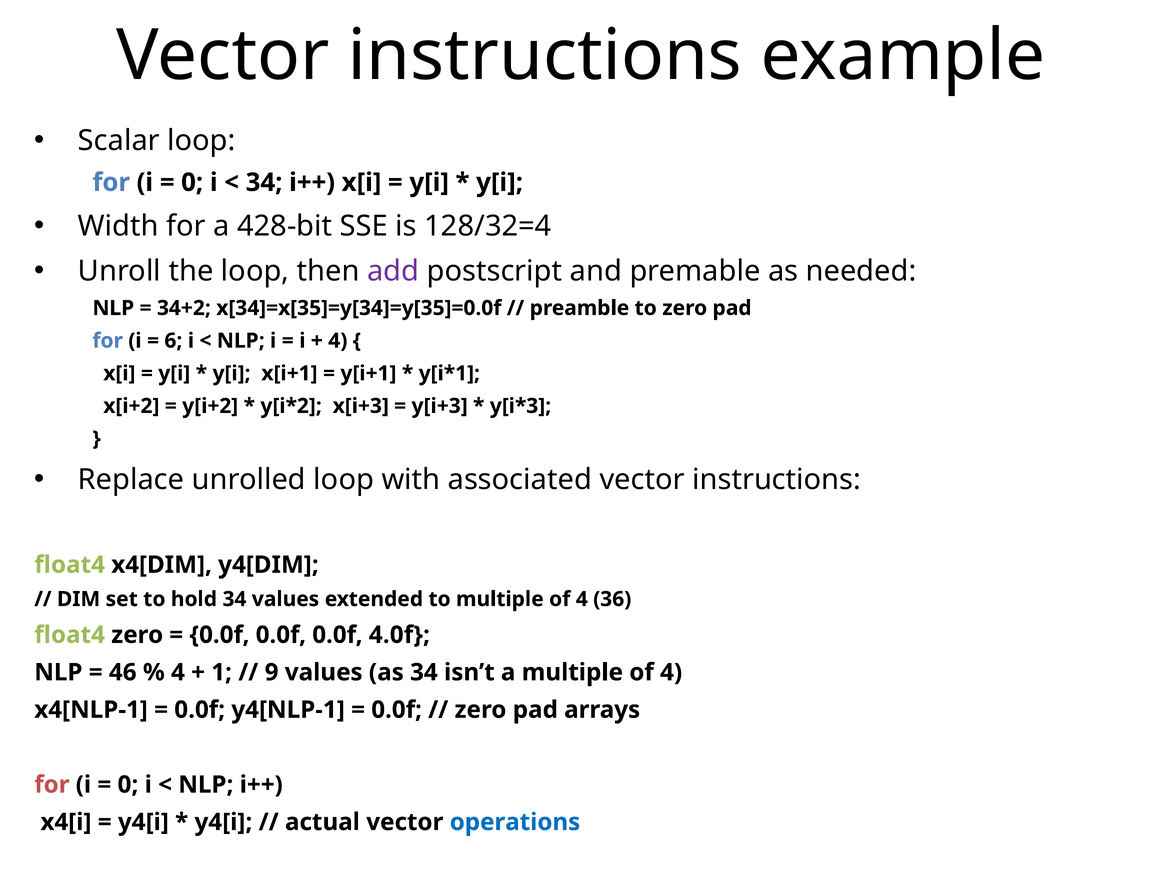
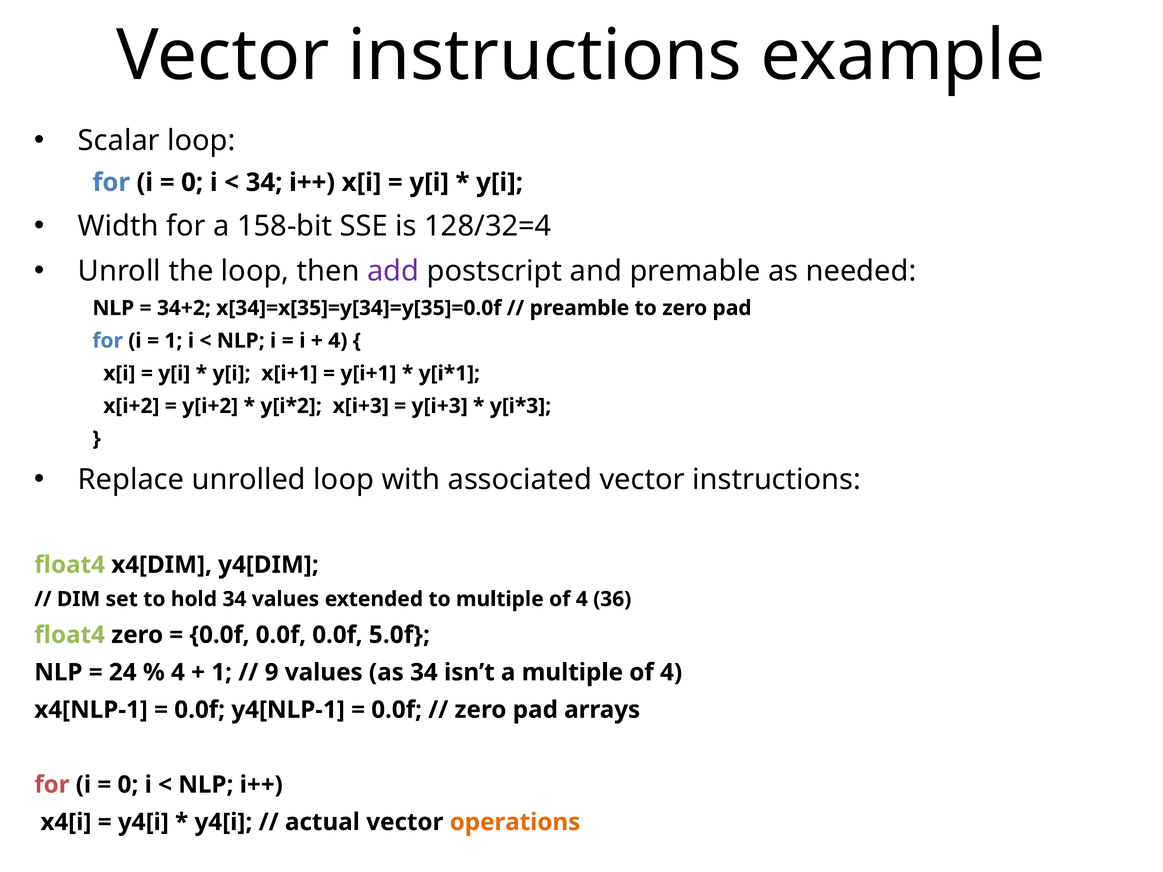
428-bit: 428-bit -> 158-bit (285, 226)
6: 6 -> 1 (173, 341)
4.0f: 4.0f -> 5.0f (399, 635)
46: 46 -> 24 (123, 673)
operations colour: blue -> orange (515, 822)
